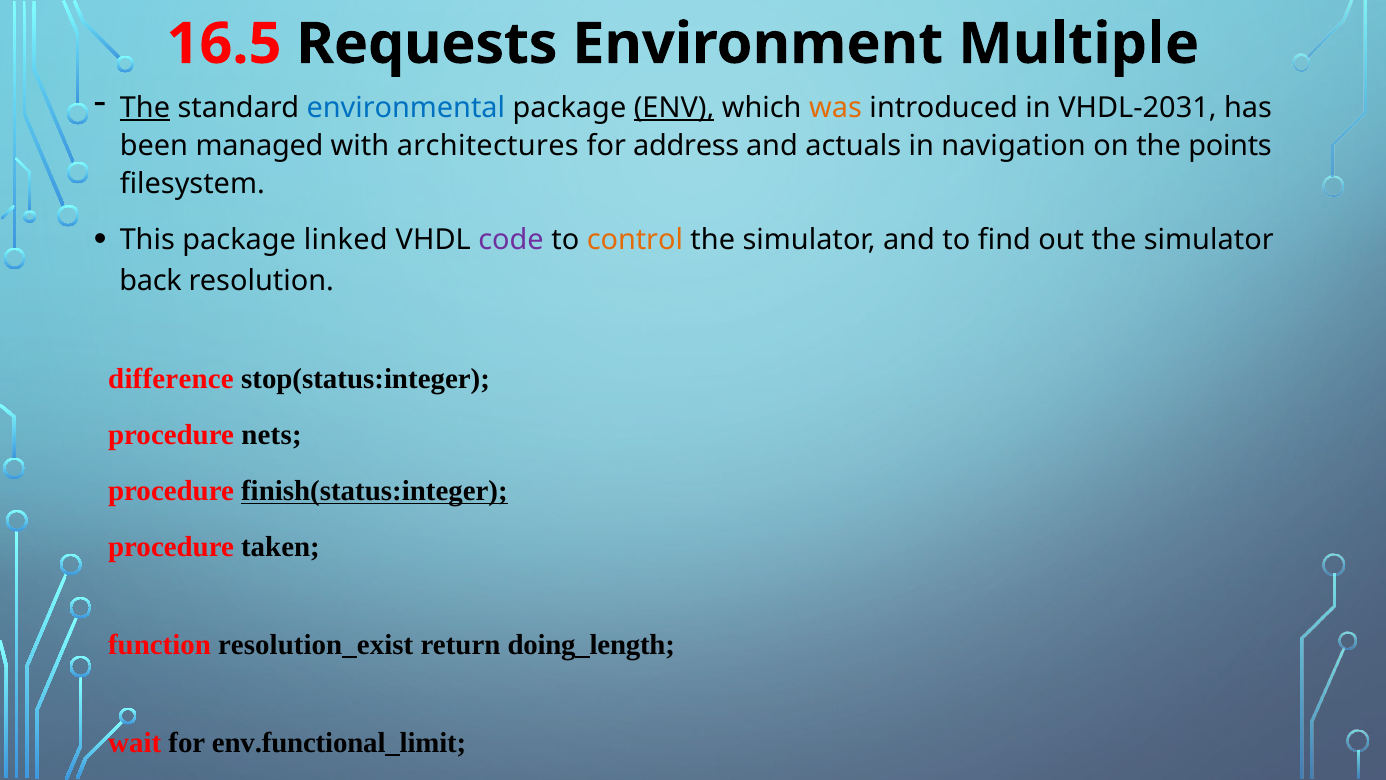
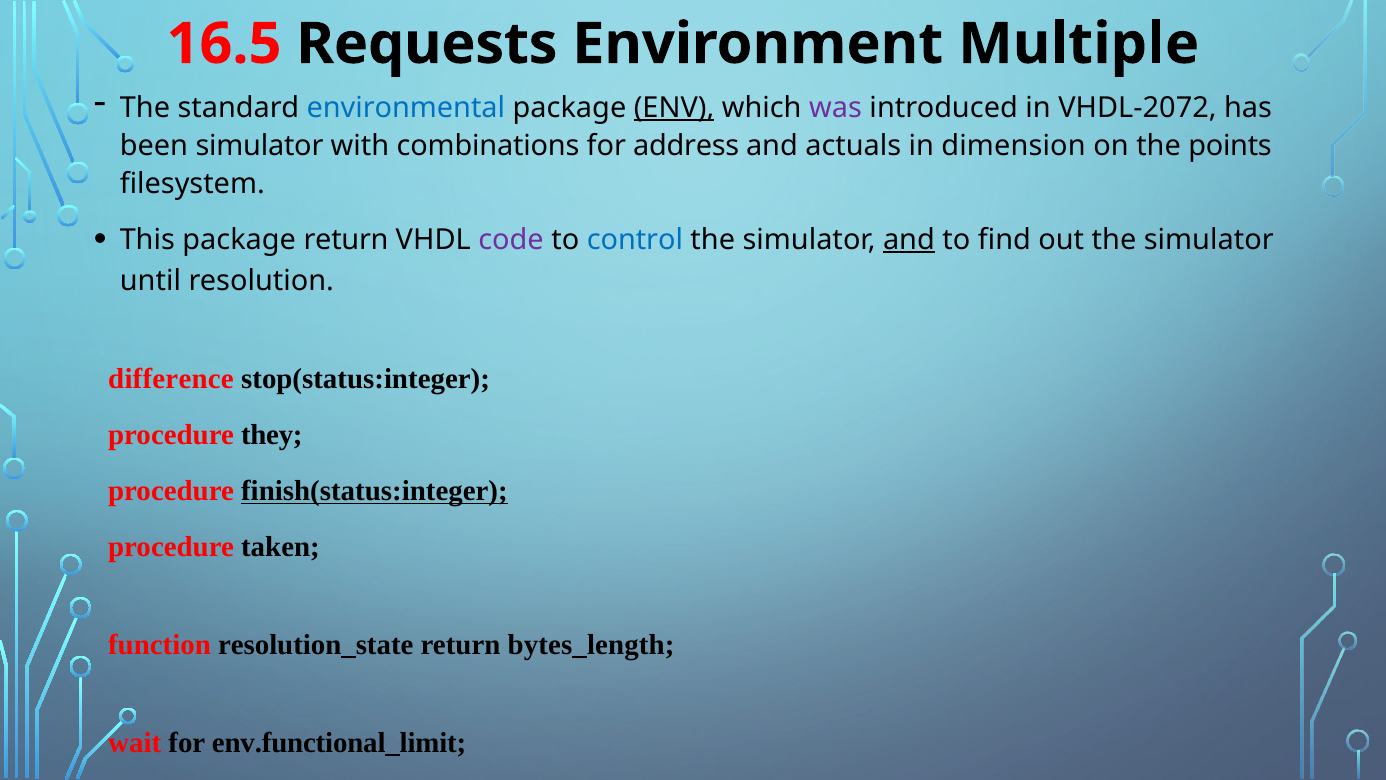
The underline: present -> none (145, 107)
was colour: orange -> purple (836, 107)
VHDL-2031: VHDL-2031 -> VHDL-2072 (1137, 107)
been managed: managed -> simulator (259, 146)
architectures: architectures -> combinations (488, 146)
navigation: navigation -> dimension (1014, 146)
package linked: linked -> return (346, 240)
control colour: orange -> blue (635, 240)
and underline: none -> present (909, 240)
back: back -> until (150, 281)
nets: nets -> they (272, 435)
resolution_exist: resolution_exist -> resolution_state (316, 645)
doing_length: doing_length -> bytes_length (591, 645)
